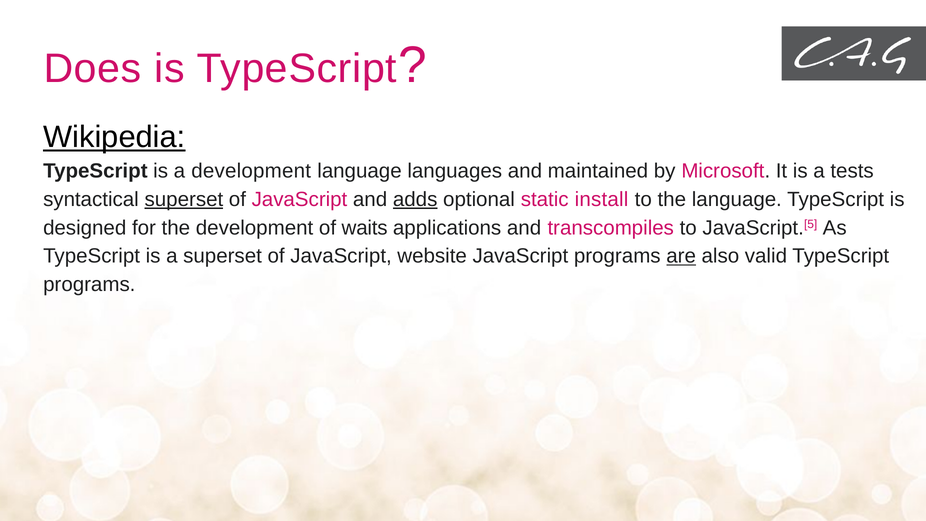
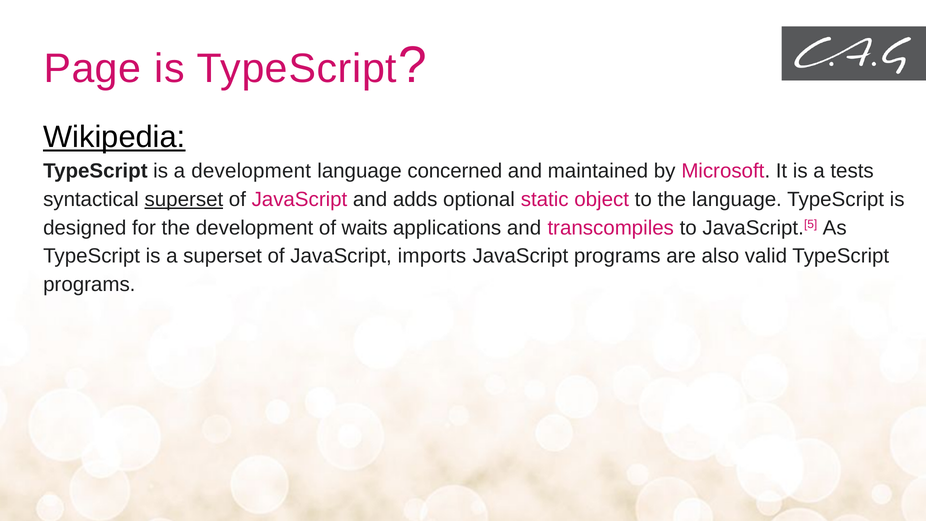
Does: Does -> Page (92, 69)
languages: languages -> concerned (455, 171)
adds underline: present -> none (415, 199)
install: install -> object (602, 199)
website: website -> imports (432, 256)
are underline: present -> none (681, 256)
